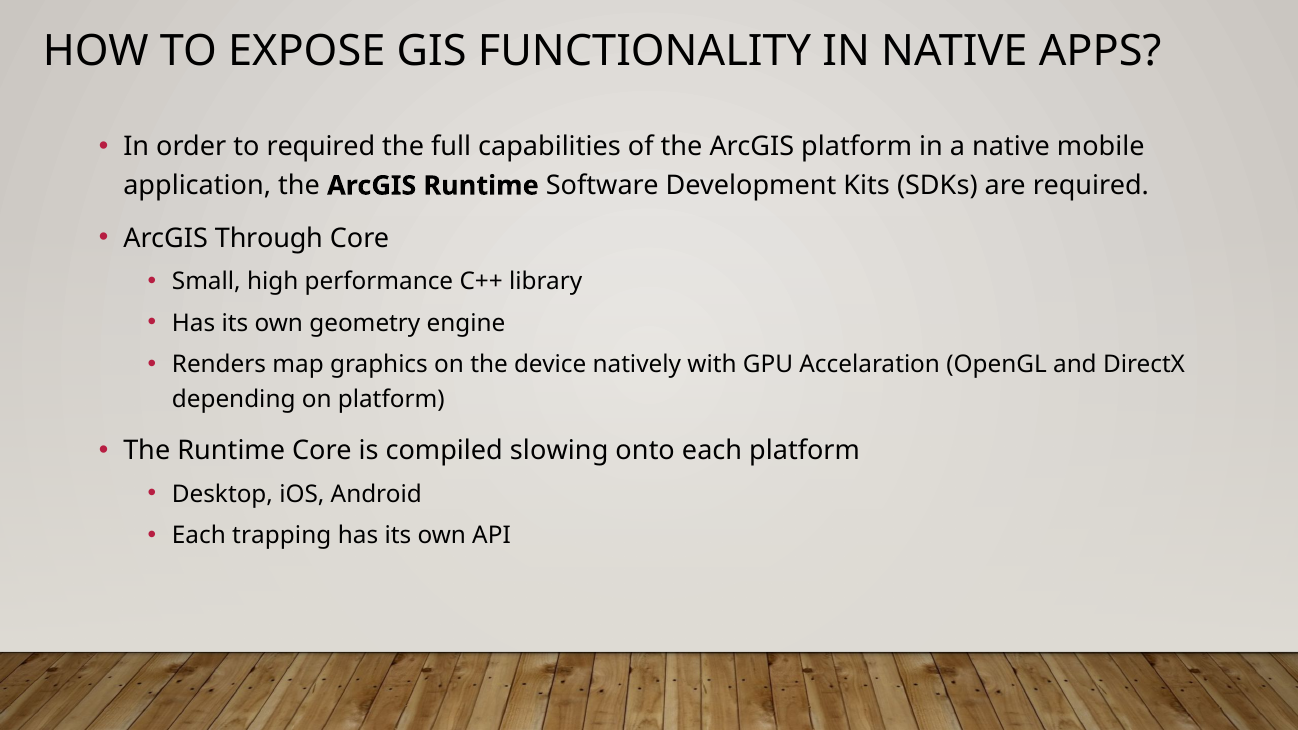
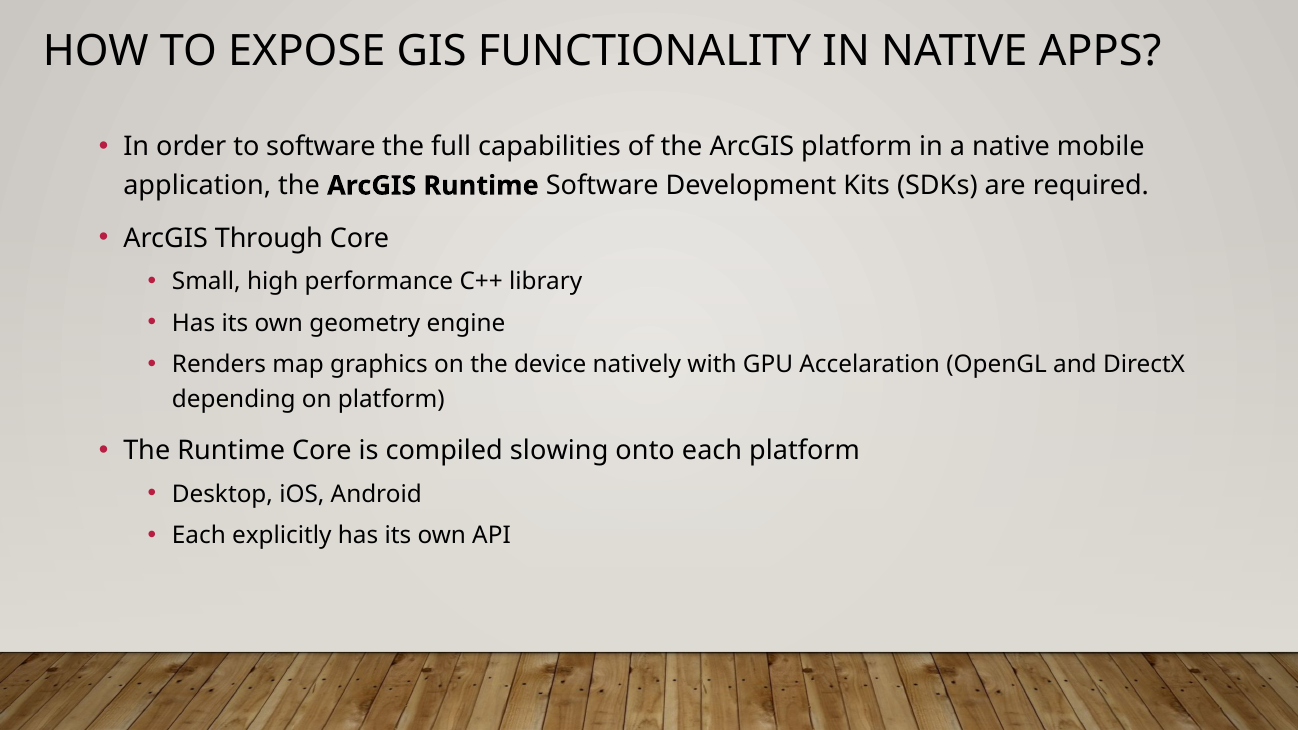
to required: required -> software (321, 147)
trapping: trapping -> explicitly (282, 536)
